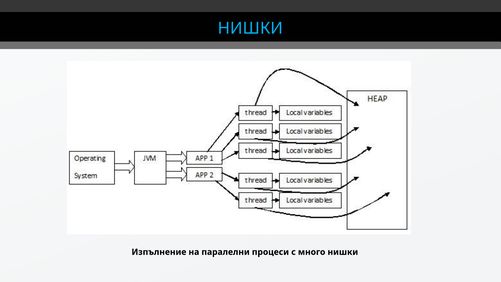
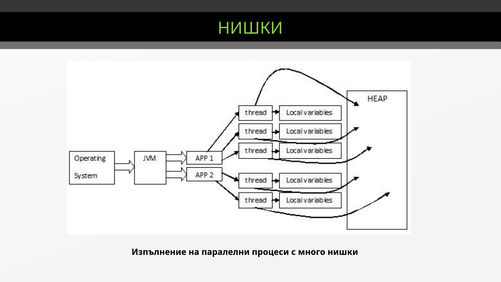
НИШКИ colour: light blue -> light green (250, 28)
